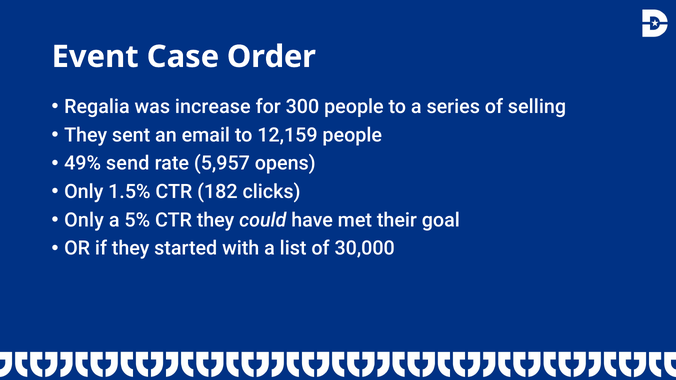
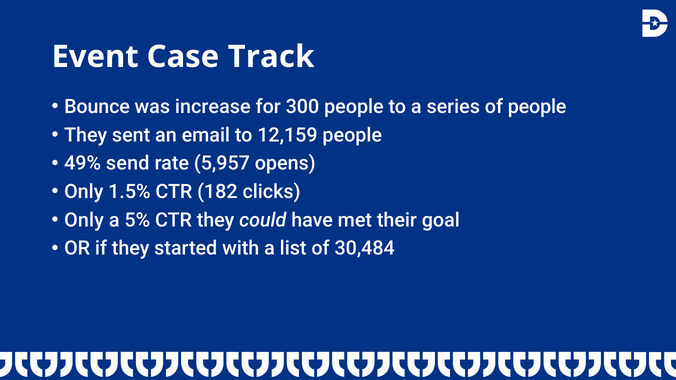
Order: Order -> Track (271, 57)
Regalia: Regalia -> Bounce (97, 107)
of selling: selling -> people (537, 107)
30,000: 30,000 -> 30,484 (365, 249)
